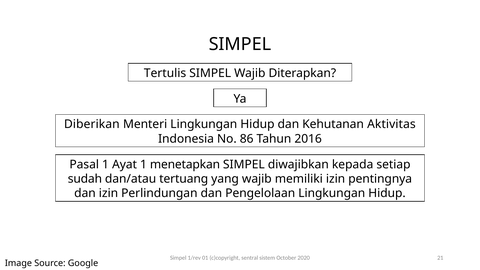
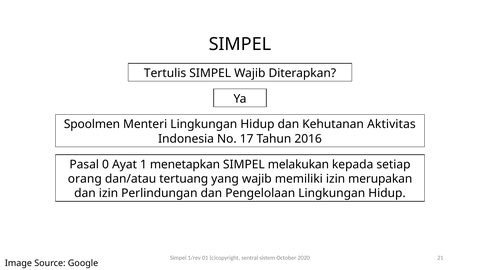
Diberikan: Diberikan -> Spoolmen (92, 124)
86: 86 -> 17 (247, 139)
Pasal 1: 1 -> 0 (106, 164)
diwajibkan: diwajibkan -> melakukan (298, 164)
sudah: sudah -> orang (85, 179)
pentingnya: pentingnya -> merupakan (380, 179)
